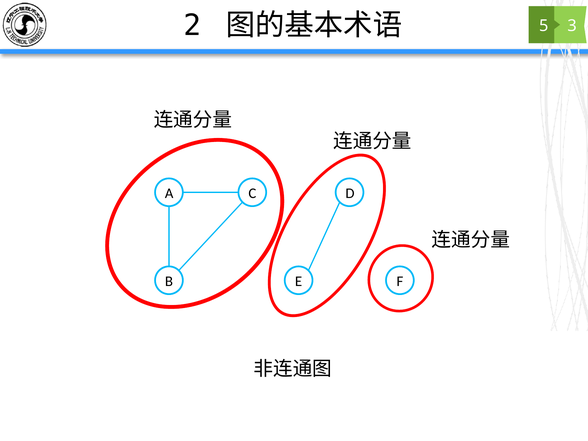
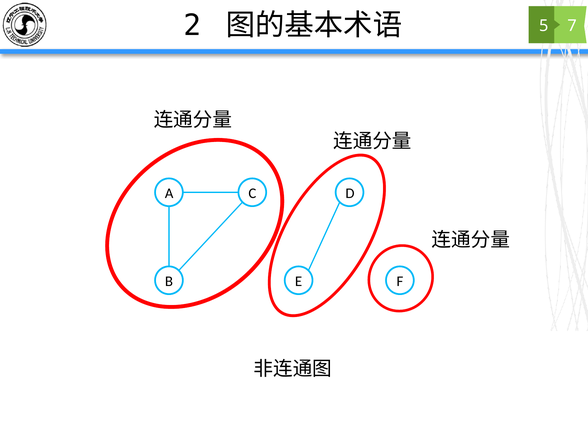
3: 3 -> 7 (572, 26)
